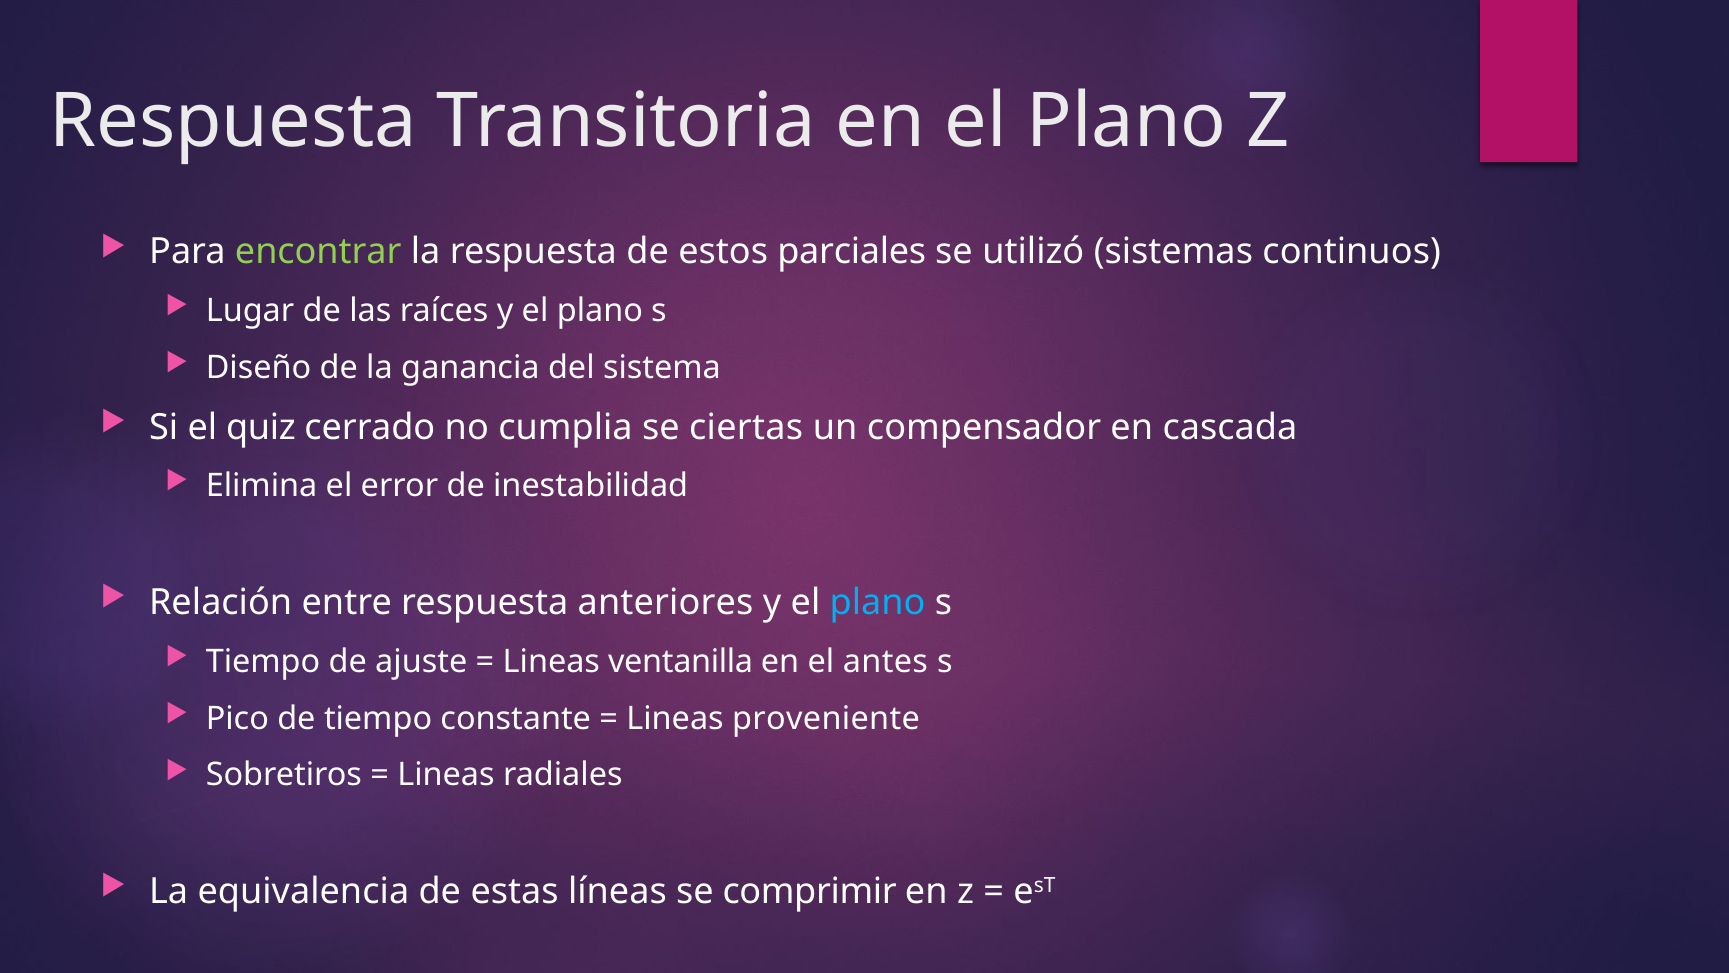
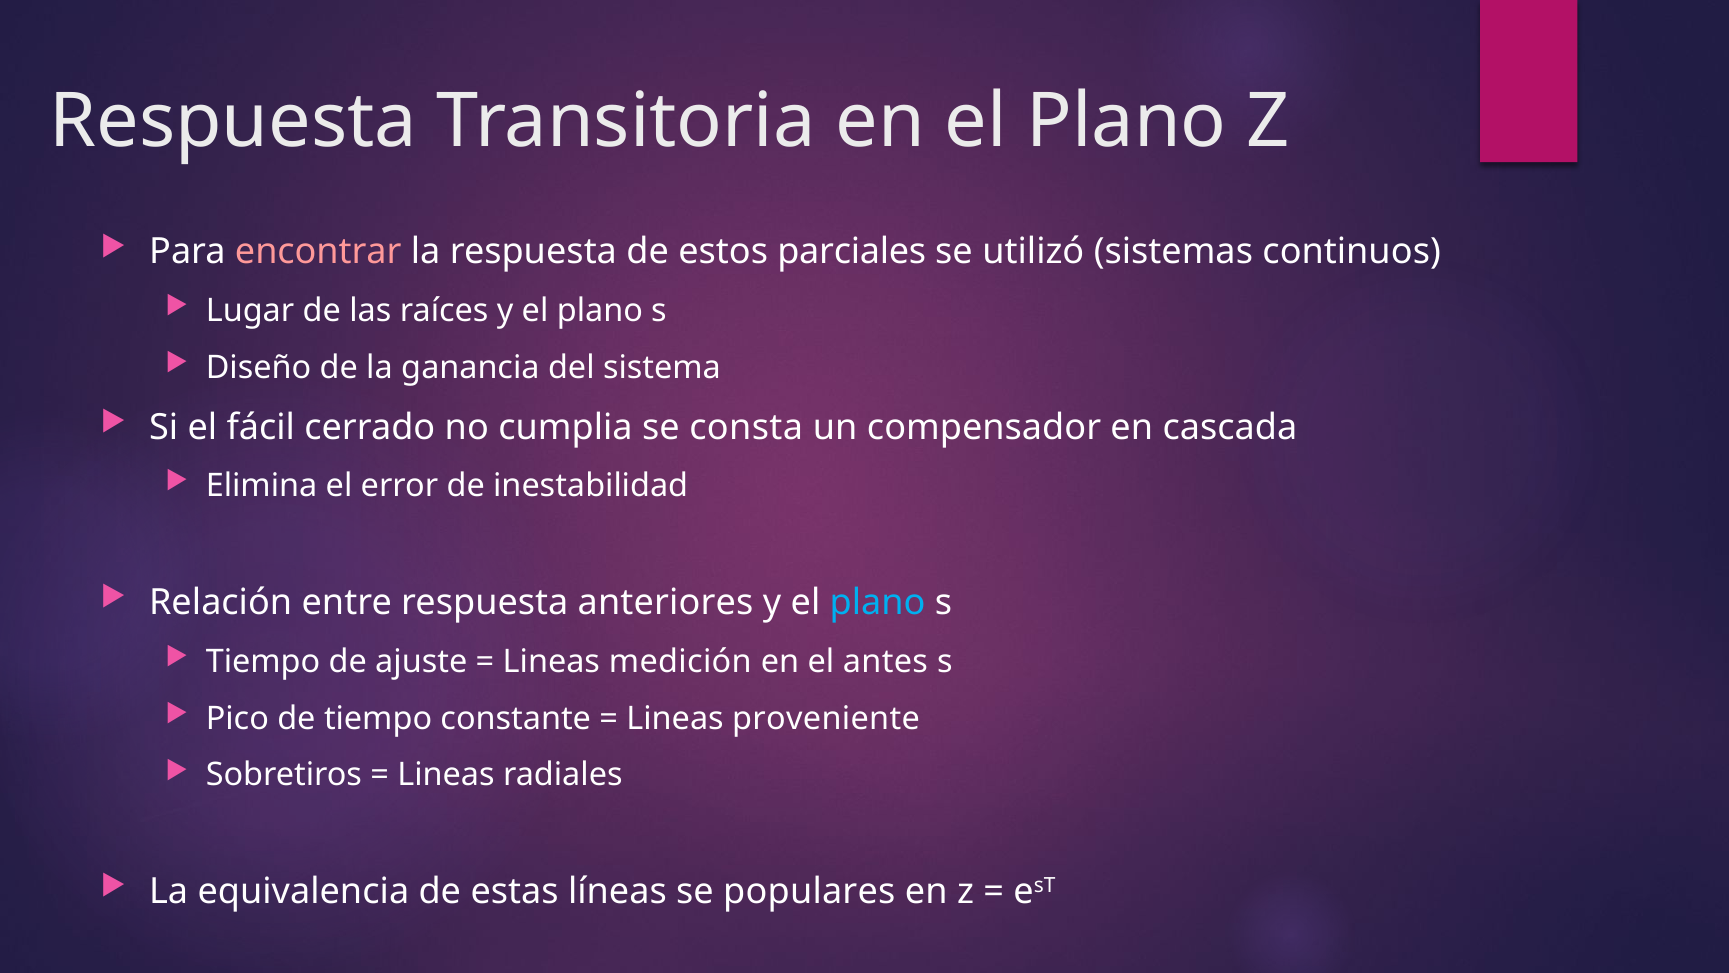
encontrar colour: light green -> pink (318, 252)
quiz: quiz -> fácil (261, 427)
ciertas: ciertas -> consta (746, 427)
ventanilla: ventanilla -> medición (680, 661)
comprimir: comprimir -> populares (809, 891)
